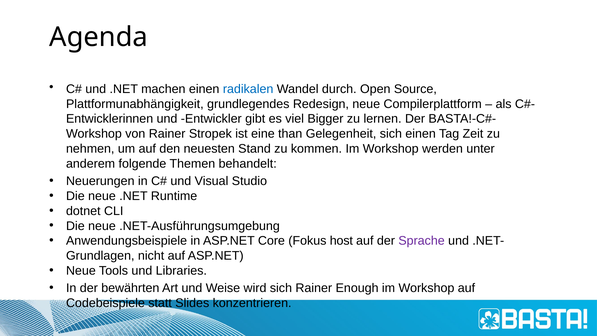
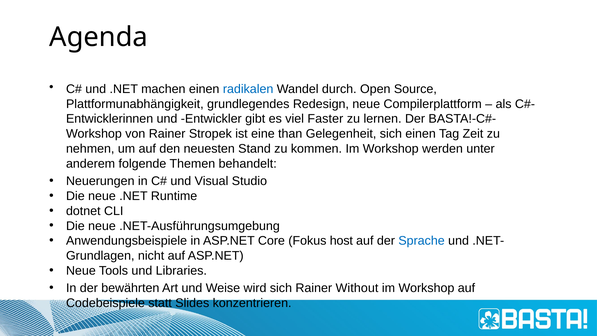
Bigger: Bigger -> Faster (325, 119)
Sprache colour: purple -> blue (422, 241)
Enough: Enough -> Without (357, 288)
